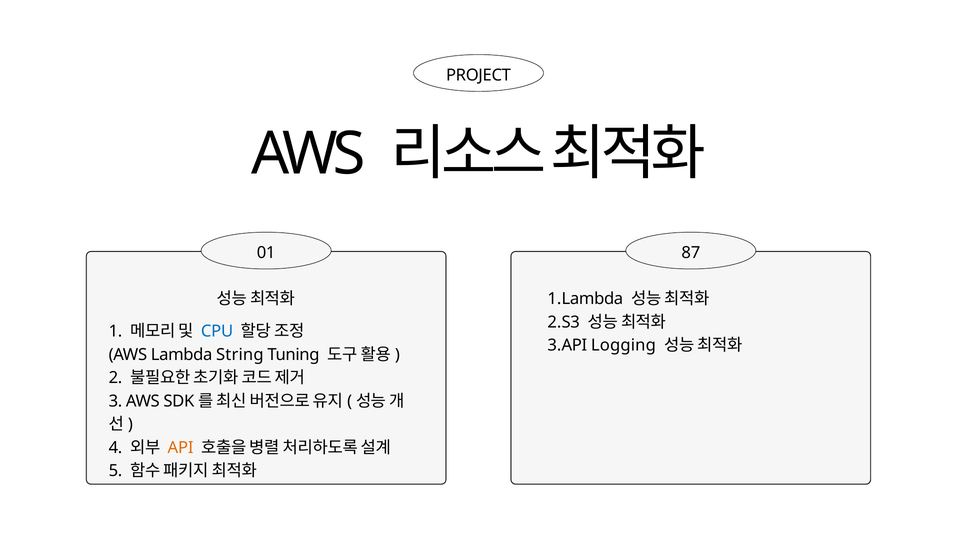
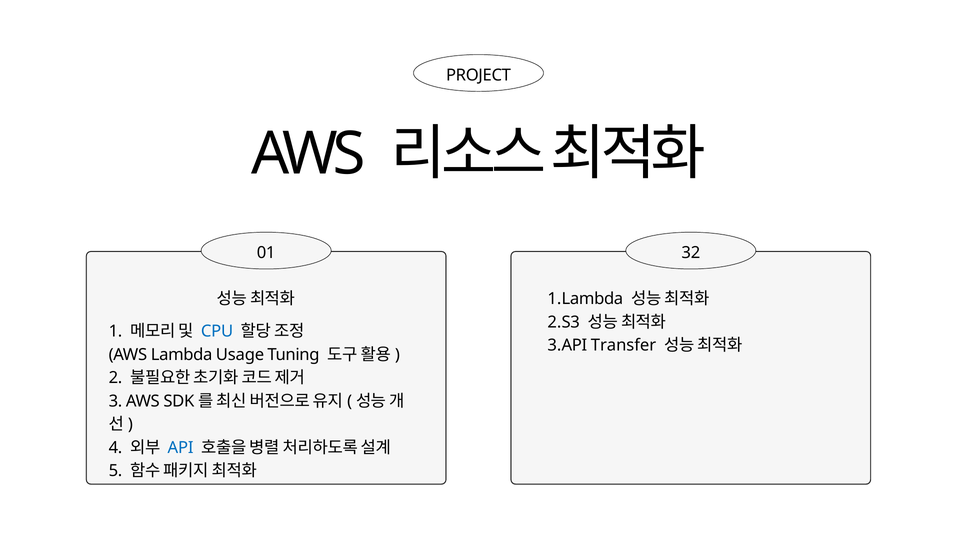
87: 87 -> 32 (691, 253)
Logging: Logging -> Transfer (624, 345)
String: String -> Usage (240, 355)
API colour: orange -> blue (181, 448)
